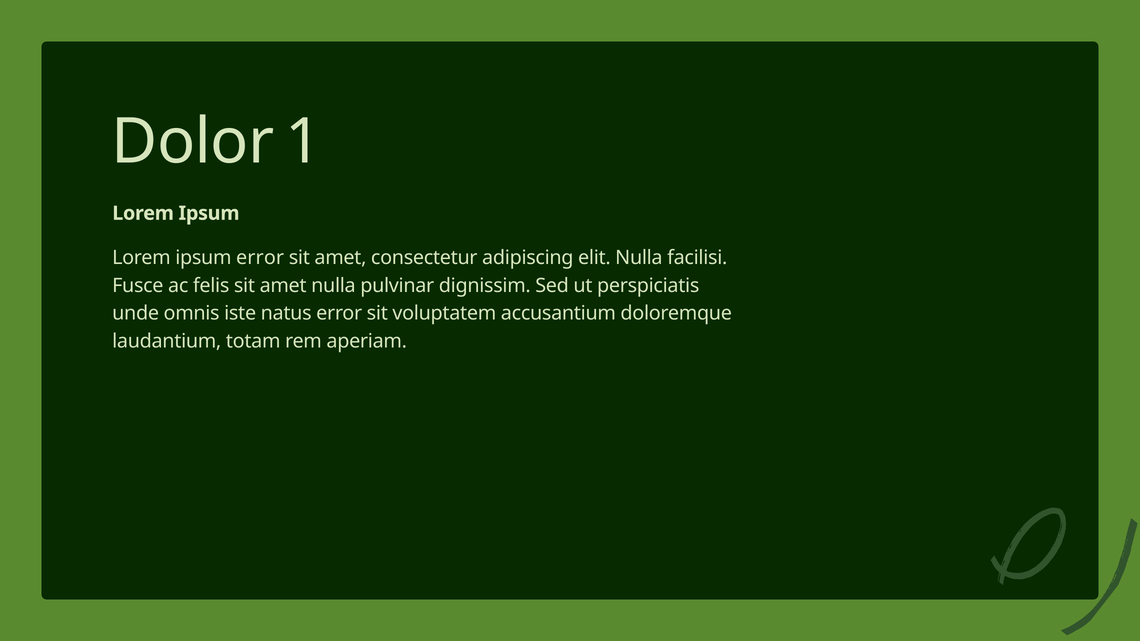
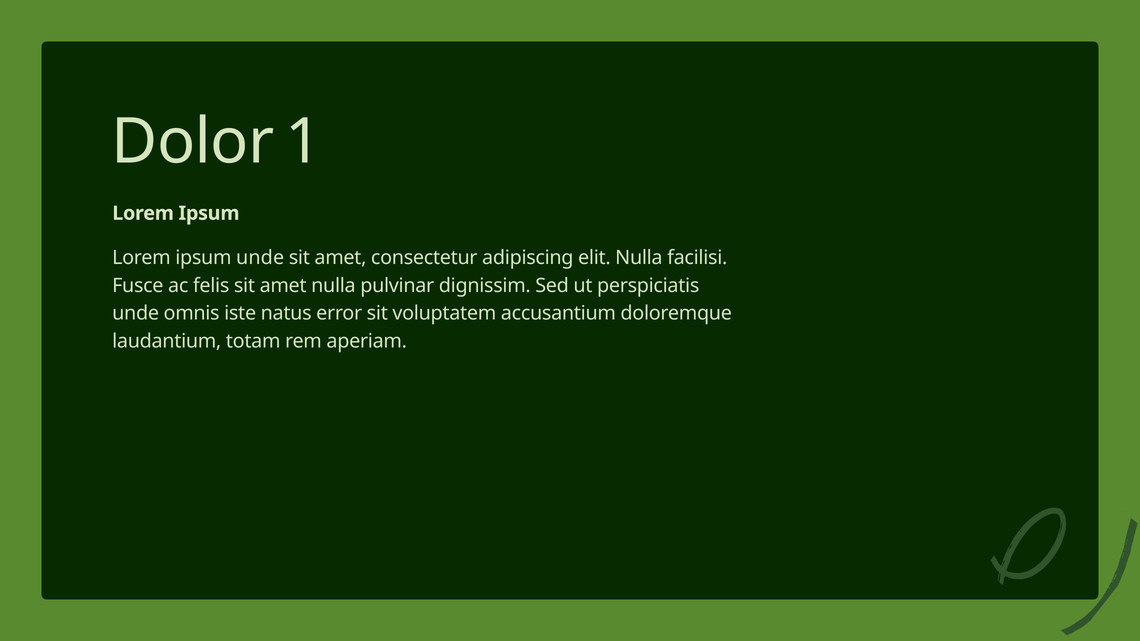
ipsum error: error -> unde (260, 258)
